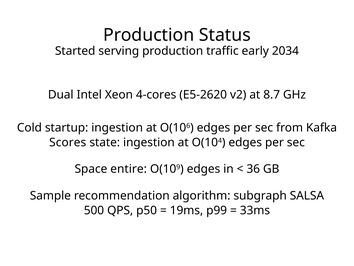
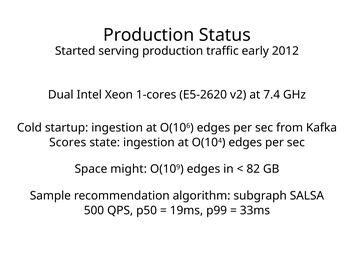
2034: 2034 -> 2012 (285, 51)
4-cores: 4-cores -> 1-cores (156, 94)
8.7: 8.7 -> 7.4 (272, 94)
entire: entire -> might (129, 169)
36: 36 -> 82 (253, 169)
